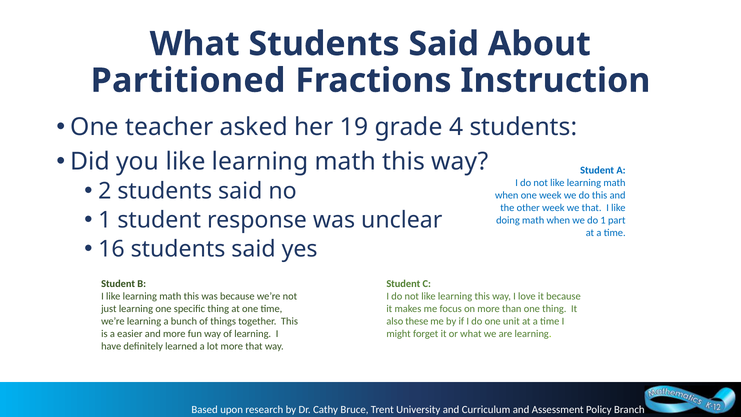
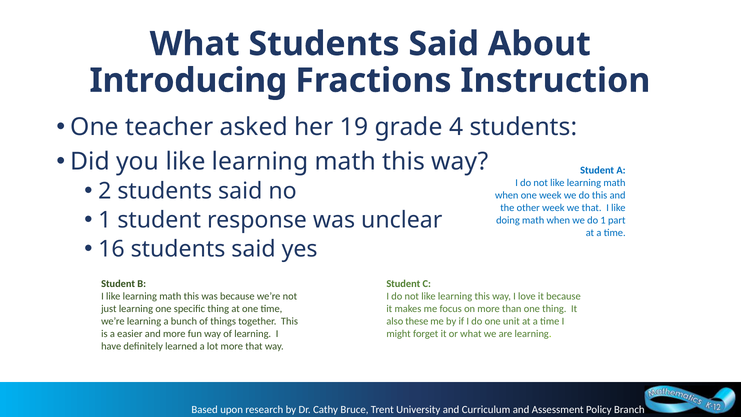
Partitioned: Partitioned -> Introducing (188, 81)
